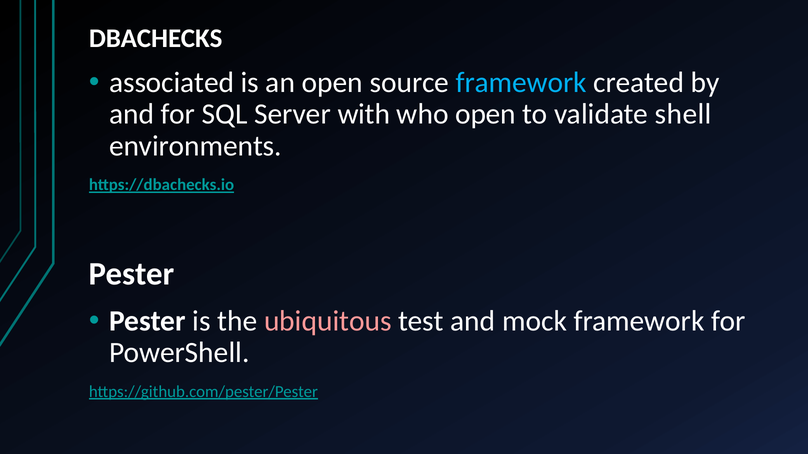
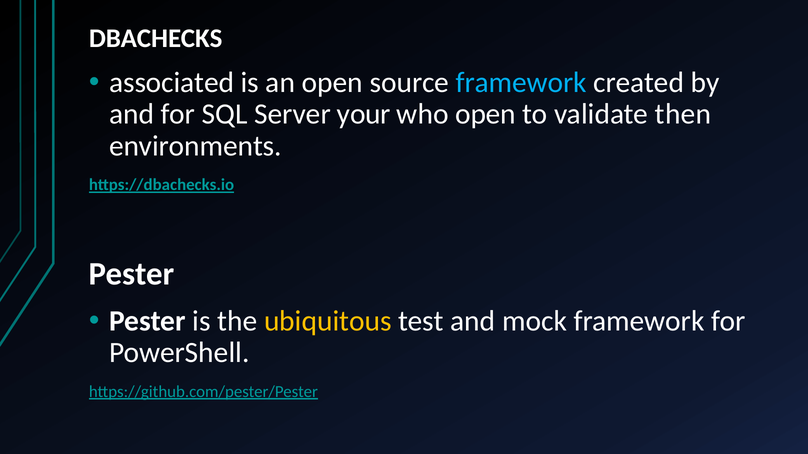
with: with -> your (364, 114)
shell: shell -> then (683, 114)
ubiquitous colour: pink -> yellow (328, 321)
